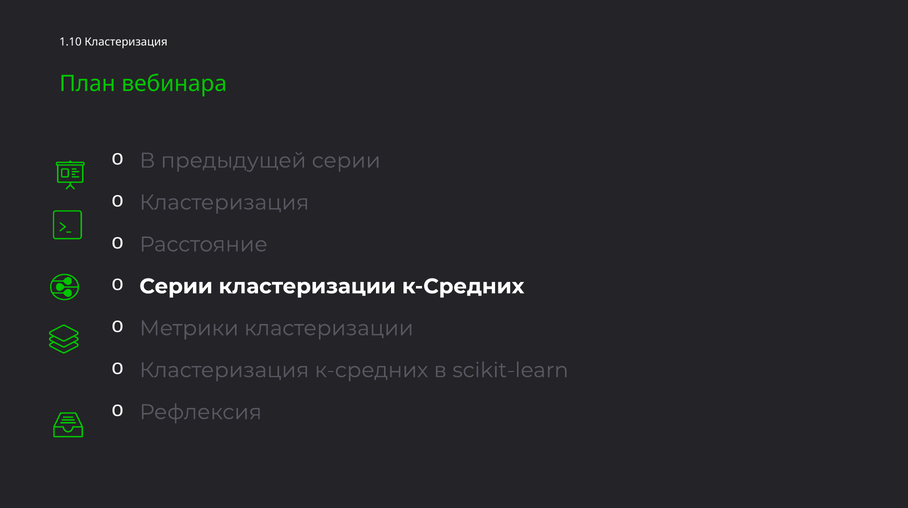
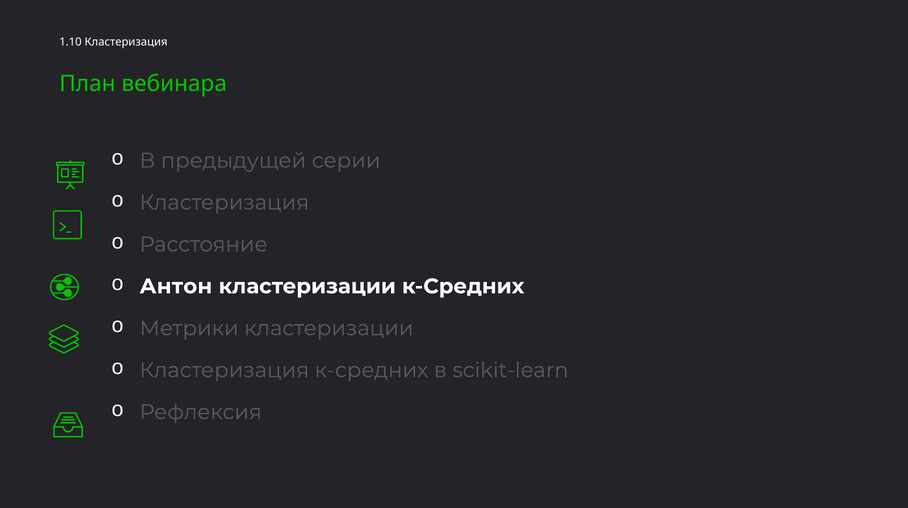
Серии: Серии -> Антон (176, 286)
